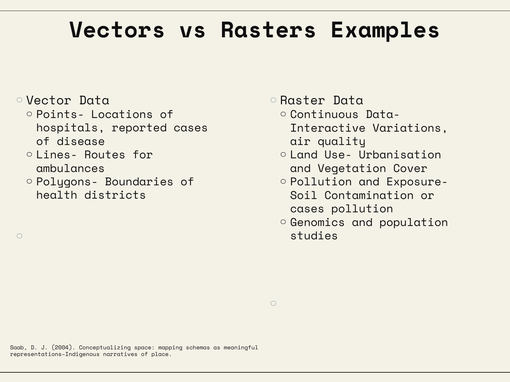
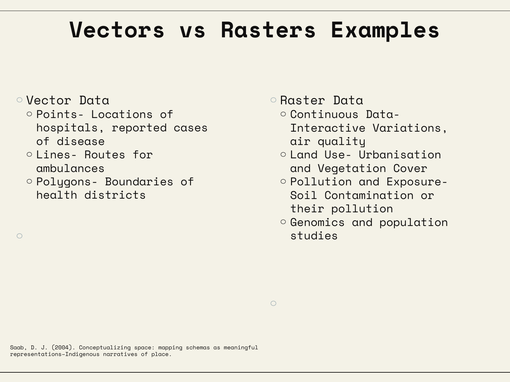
cases: cases -> their (307, 209)
